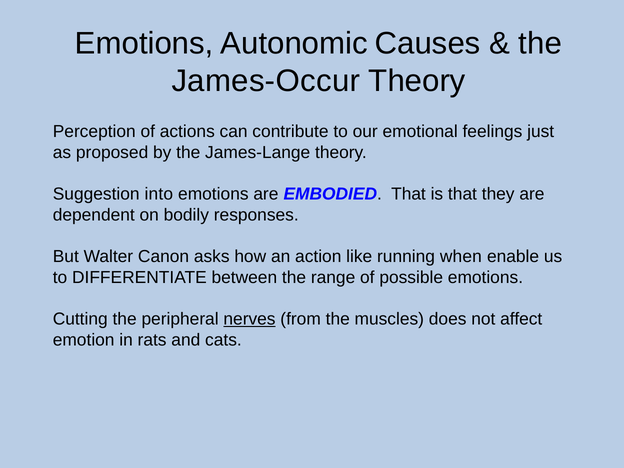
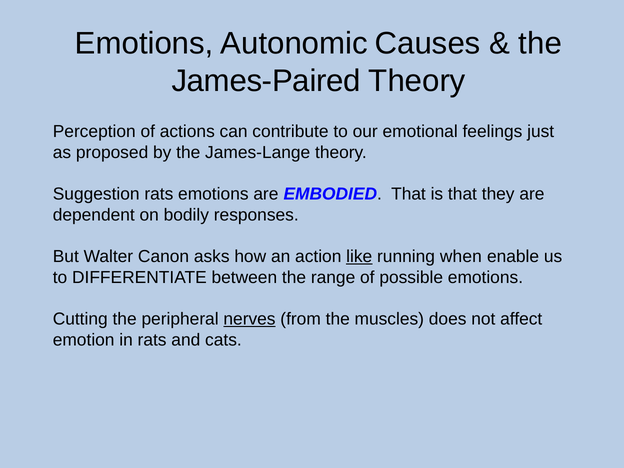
James-Occur: James-Occur -> James-Paired (266, 81)
Suggestion into: into -> rats (159, 194)
like underline: none -> present (359, 257)
